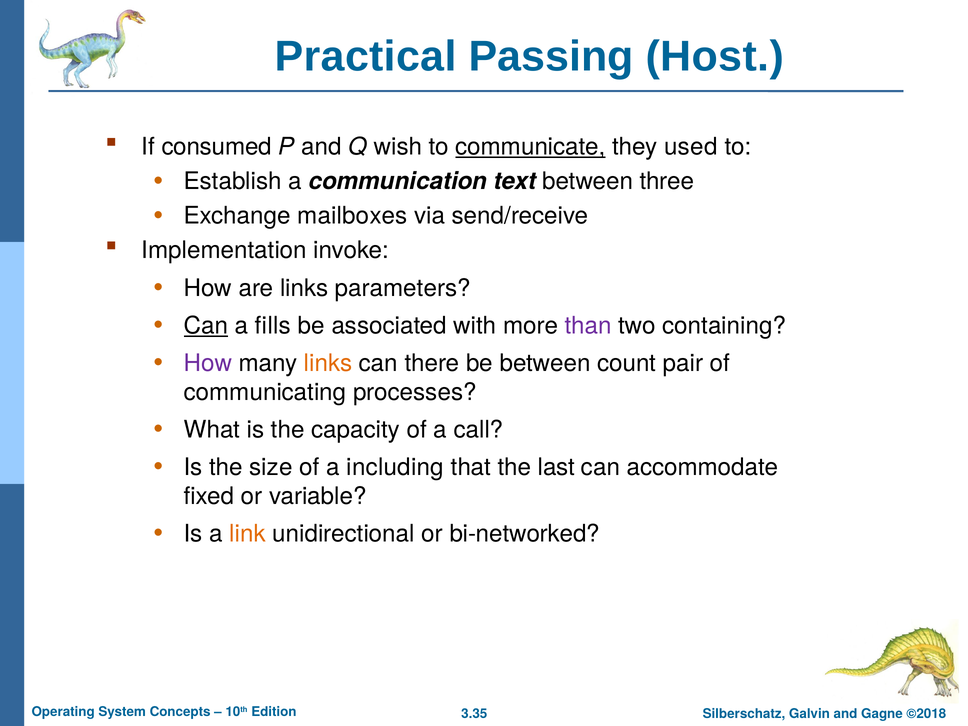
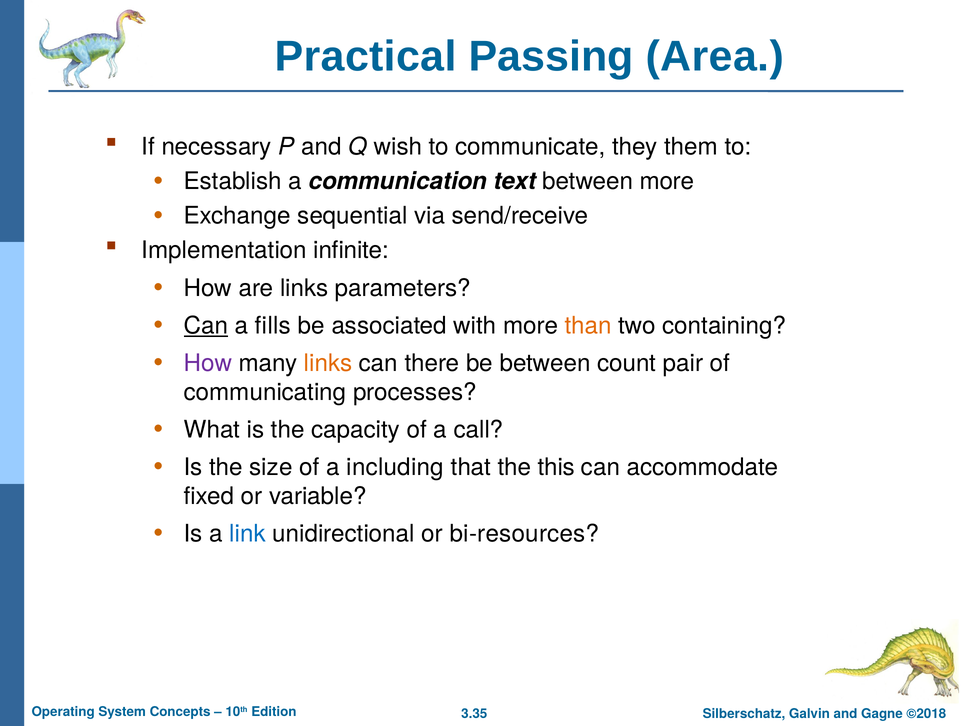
Host: Host -> Area (715, 57)
consumed: consumed -> necessary (217, 147)
communicate underline: present -> none (530, 147)
used: used -> them (691, 147)
between three: three -> more (667, 181)
mailboxes: mailboxes -> sequential (353, 216)
invoke: invoke -> infinite (351, 250)
than colour: purple -> orange (588, 326)
last: last -> this (556, 467)
link colour: orange -> blue (248, 534)
bi-networked: bi-networked -> bi-resources (524, 534)
